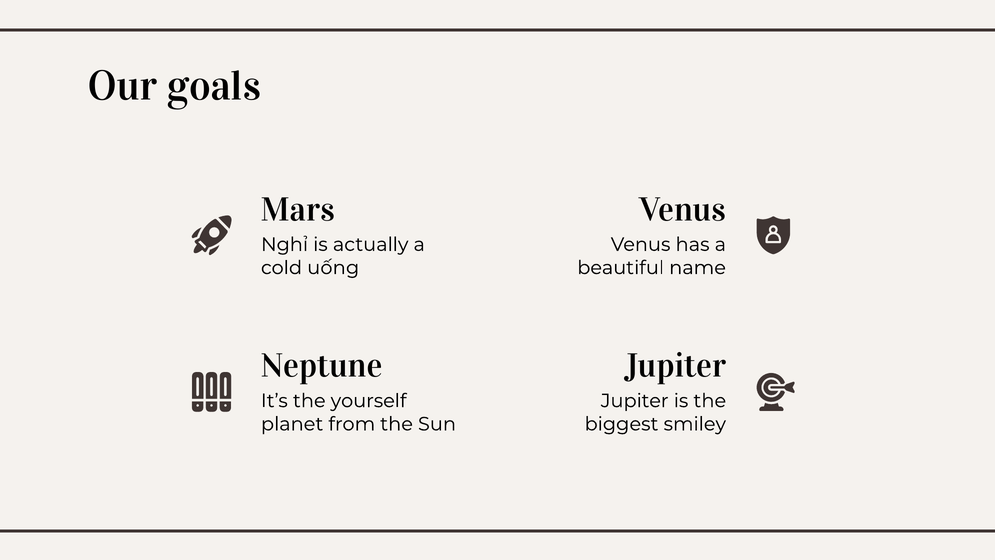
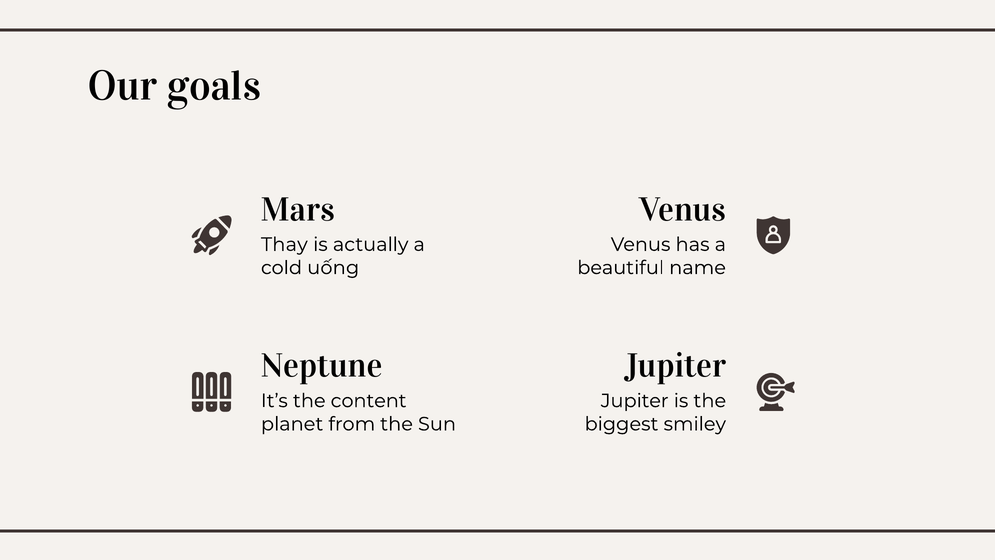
Nghỉ: Nghỉ -> Thay (284, 244)
yourself: yourself -> content (369, 401)
